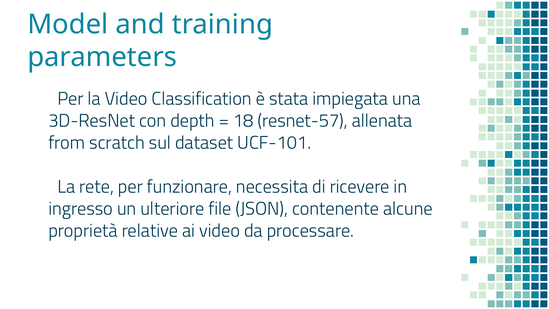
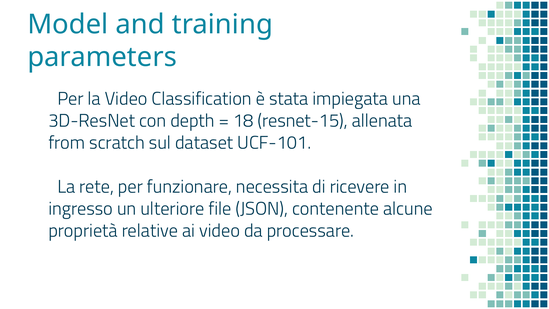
resnet-57: resnet-57 -> resnet-15 (303, 121)
